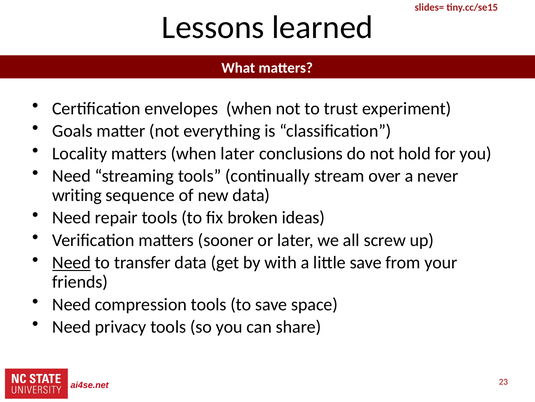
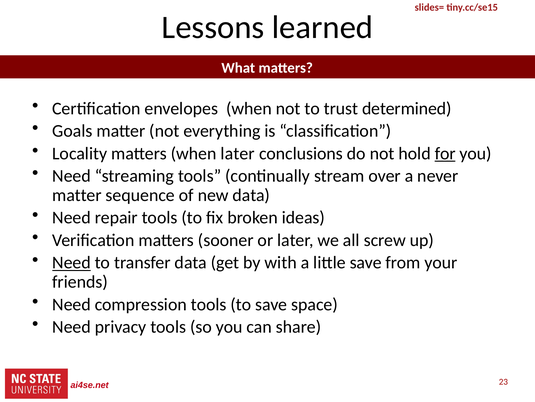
experiment: experiment -> determined (407, 108)
for underline: none -> present (445, 153)
writing: writing -> matter (77, 195)
